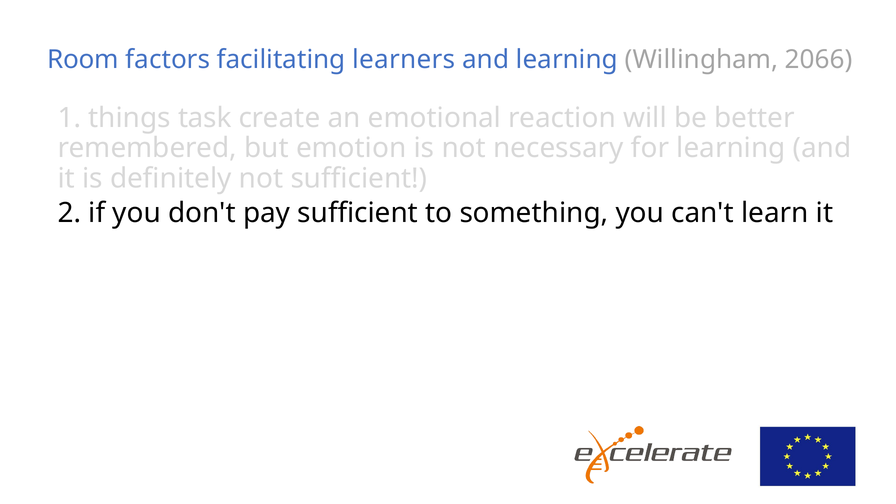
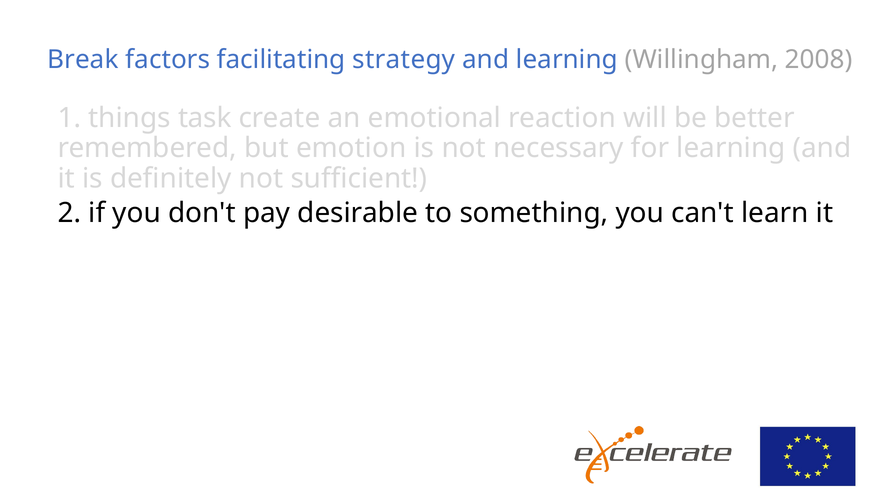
Room: Room -> Break (83, 59)
learners: learners -> strategy (404, 59)
2066: 2066 -> 2008 (819, 59)
pay sufficient: sufficient -> desirable (358, 213)
